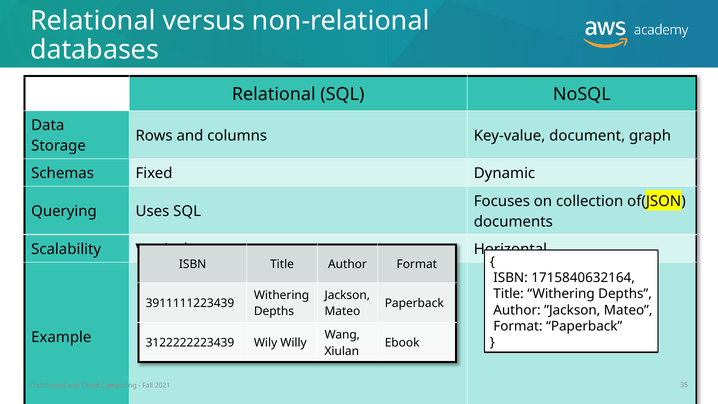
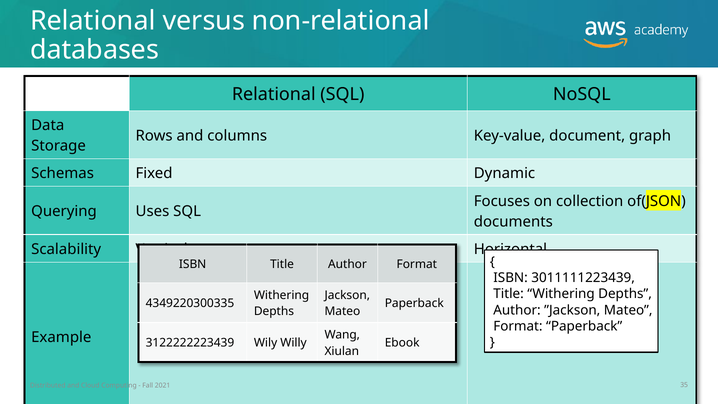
1715840632164: 1715840632164 -> 3011111223439 (583, 278)
3911111223439: 3911111223439 -> 4349220300335 (190, 303)
